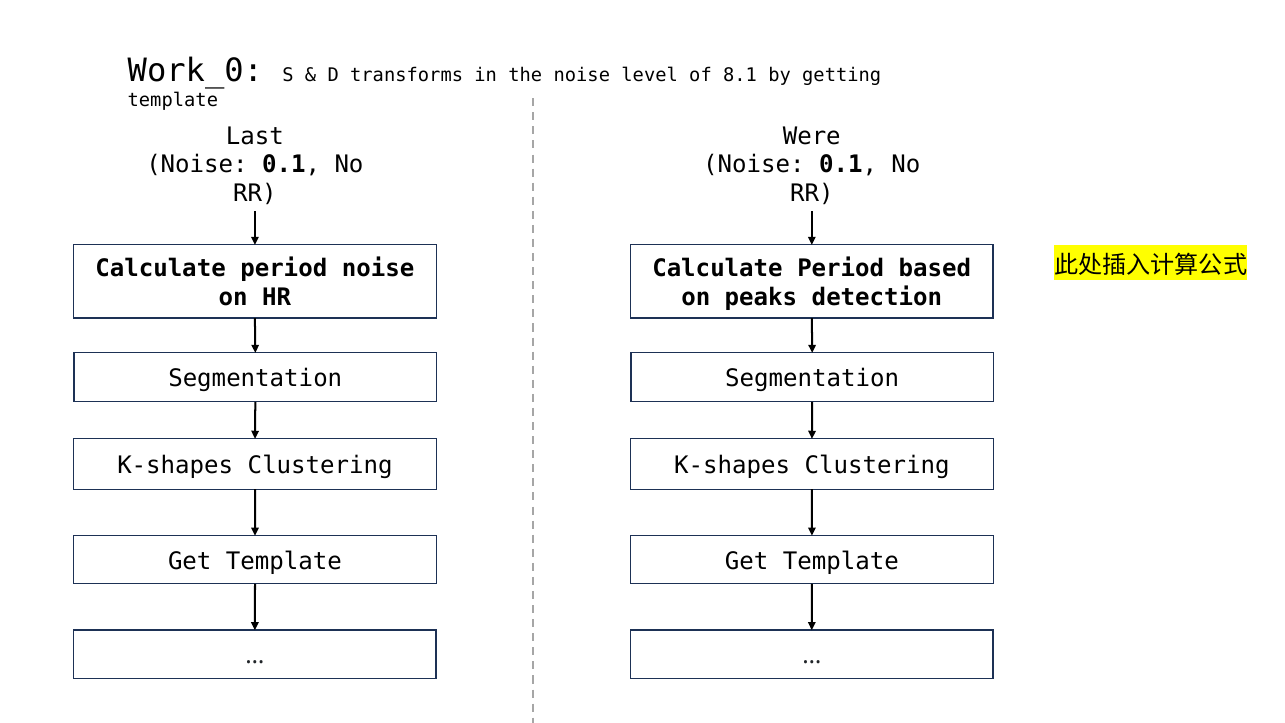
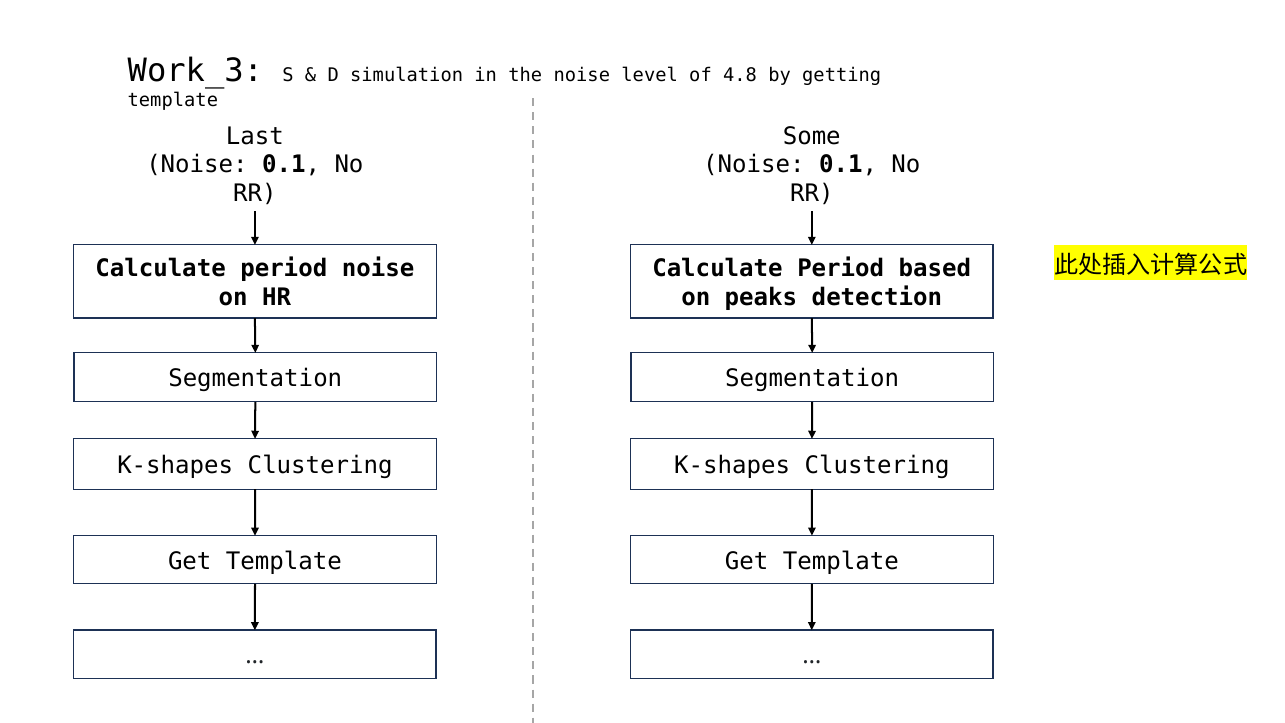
Work_0: Work_0 -> Work_3 (195, 71)
transforms: transforms -> simulation (407, 75)
8.1: 8.1 -> 4.8 (740, 75)
Were: Were -> Some (812, 136)
